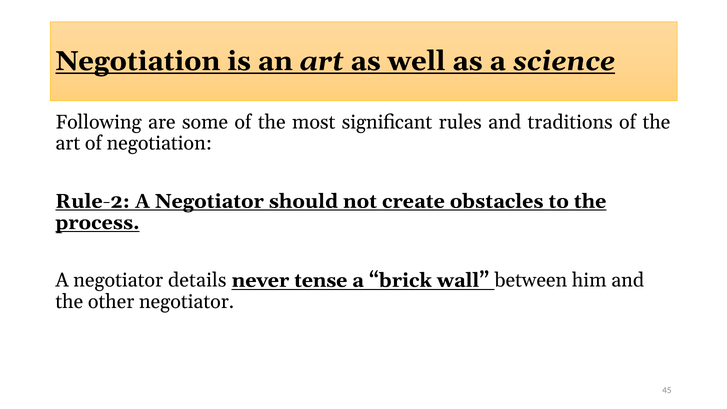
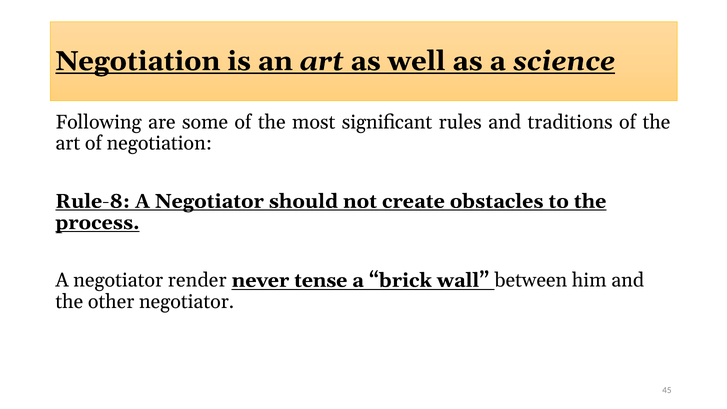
Rule-2: Rule-2 -> Rule-8 (93, 201)
details: details -> render (197, 280)
